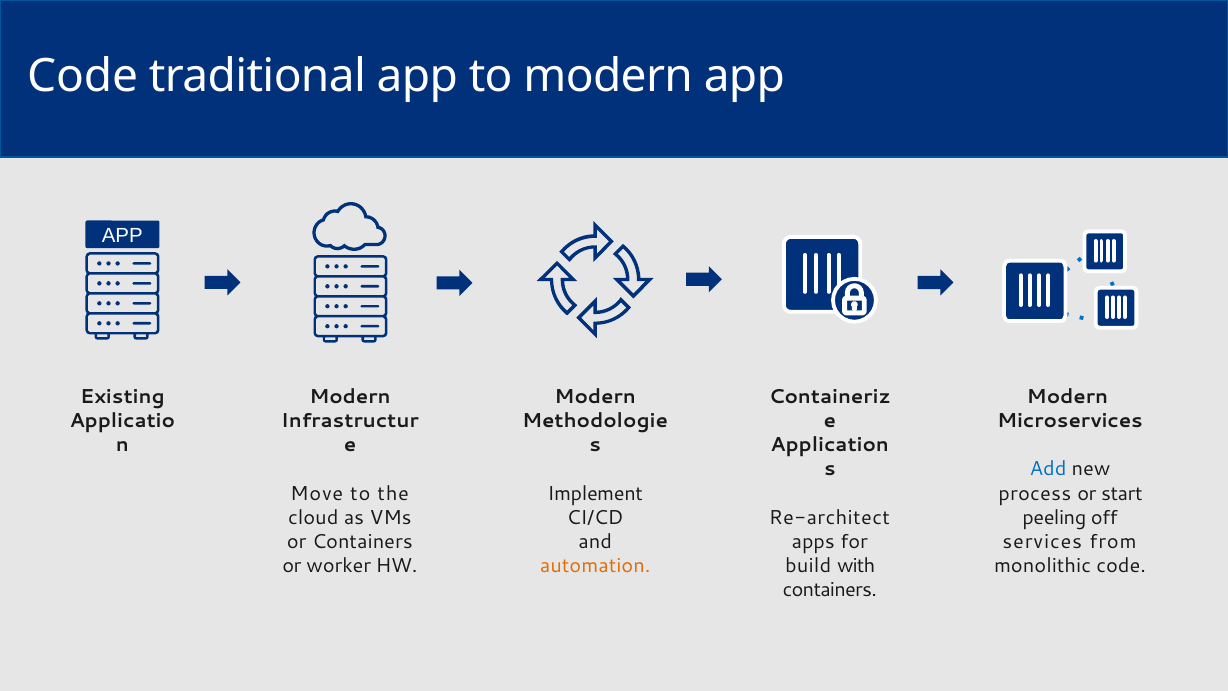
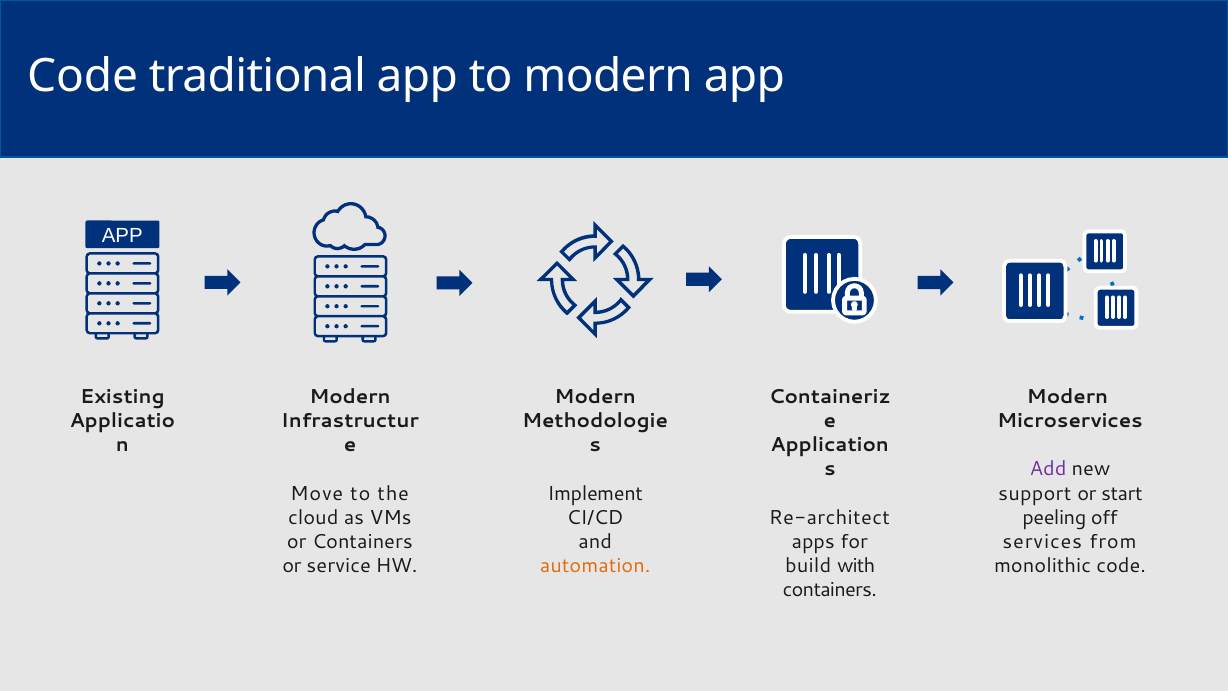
Add colour: blue -> purple (1048, 469)
process: process -> support (1035, 493)
worker: worker -> service (339, 565)
